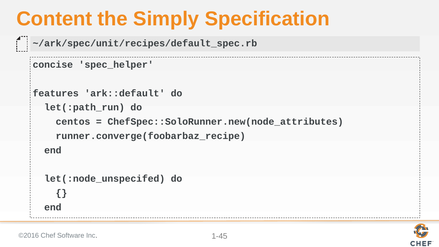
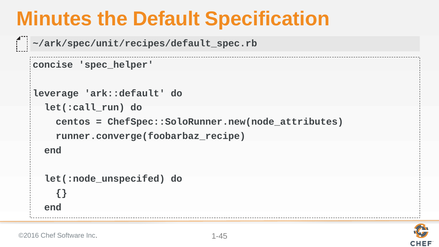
Content: Content -> Minutes (54, 19)
Simply: Simply -> Default (166, 19)
features: features -> leverage (56, 93)
let(:path_run: let(:path_run -> let(:call_run (84, 107)
